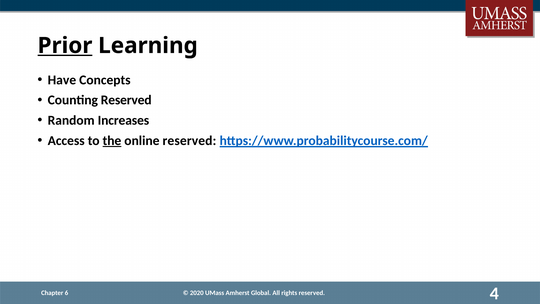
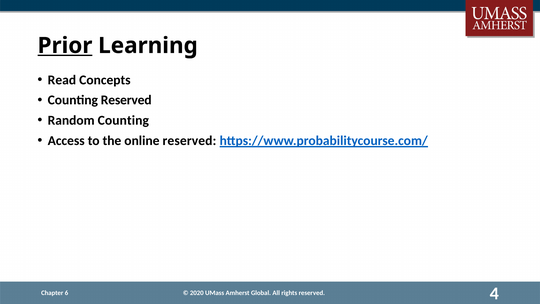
Have: Have -> Read (62, 80)
Random Increases: Increases -> Counting (123, 120)
the underline: present -> none (112, 141)
